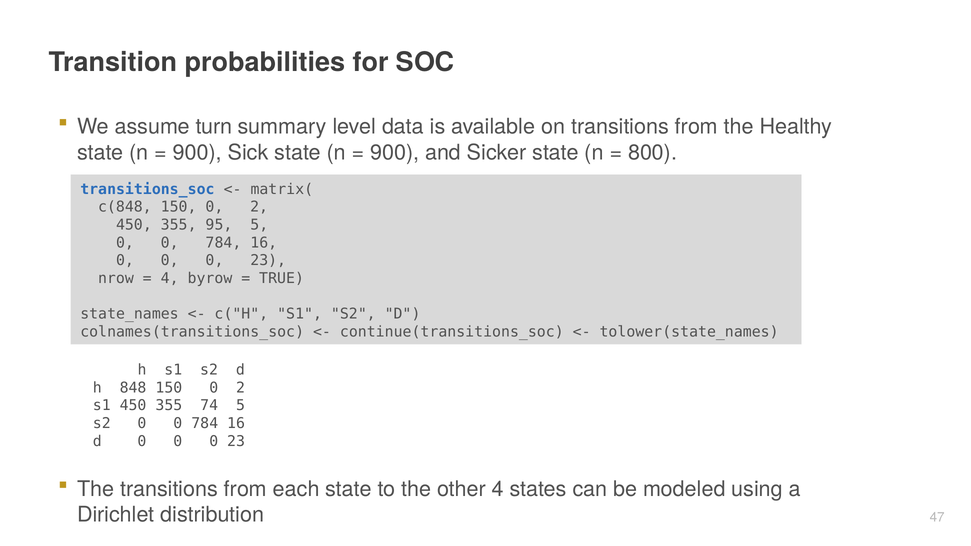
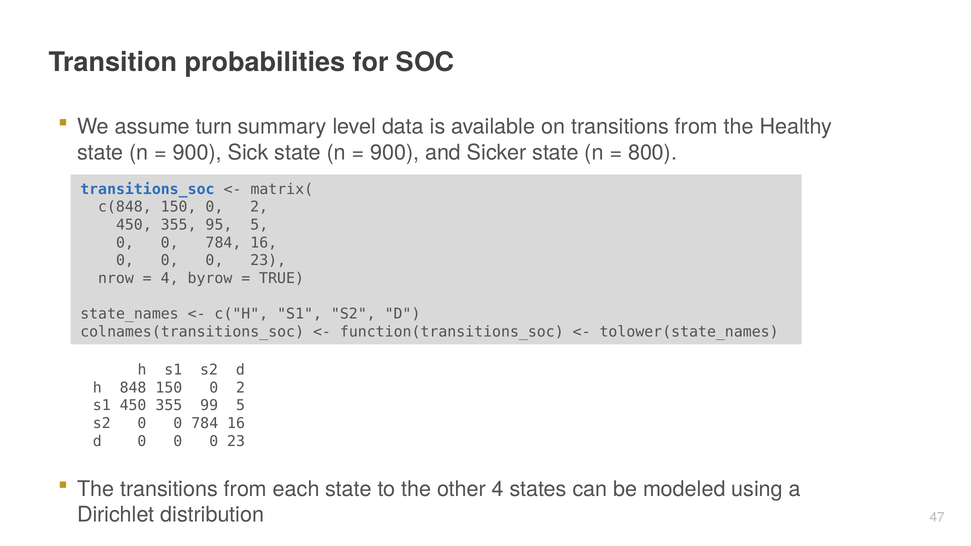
continue(transitions_soc: continue(transitions_soc -> function(transitions_soc (452, 332)
74: 74 -> 99 (209, 406)
